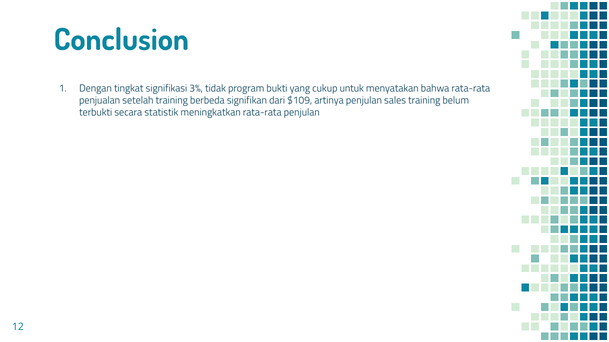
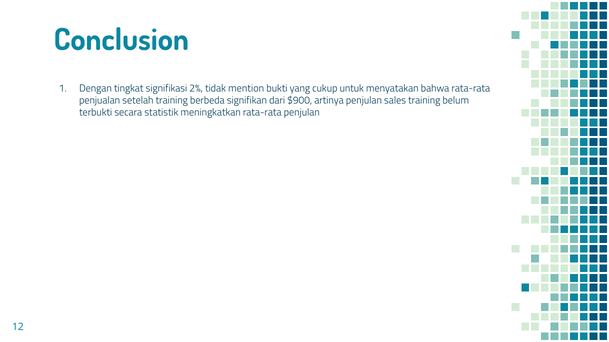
3%: 3% -> 2% (196, 88)
program: program -> mention (246, 88)
$109: $109 -> $900 (300, 101)
